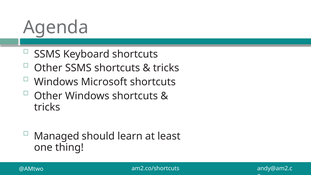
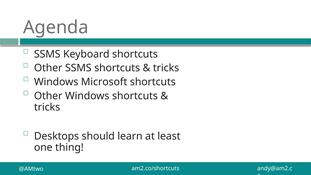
Managed: Managed -> Desktops (57, 136)
